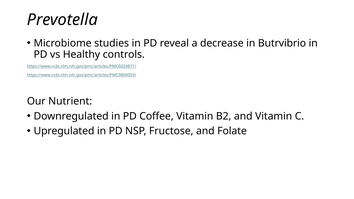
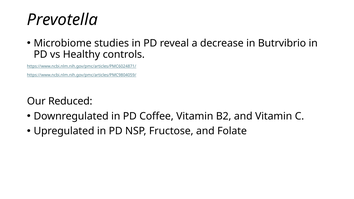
Nutrient: Nutrient -> Reduced (70, 101)
